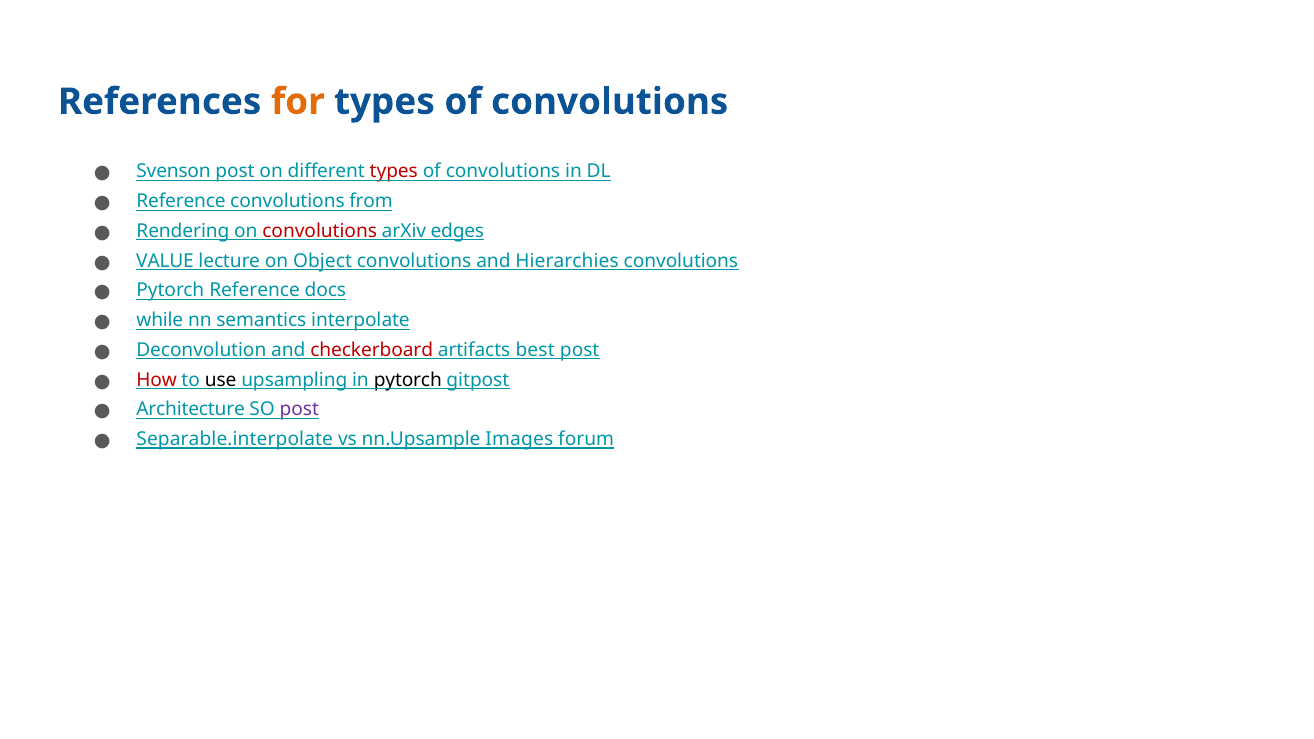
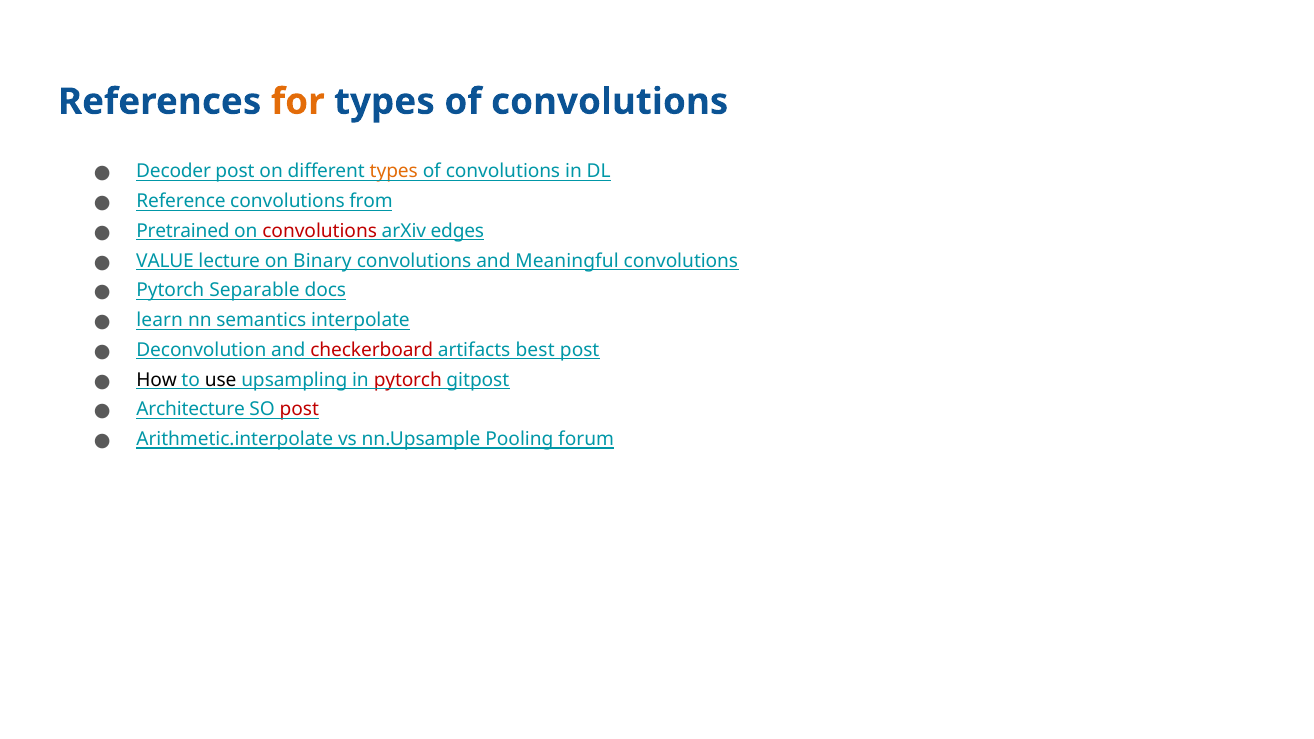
Svenson: Svenson -> Decoder (174, 172)
types colour: red -> orange (394, 172)
Rendering: Rendering -> Pretrained (183, 231)
Object: Object -> Binary (322, 261)
Hierarchies: Hierarchies -> Meaningful (567, 261)
Pytorch Reference: Reference -> Separable (255, 291)
while: while -> learn (160, 320)
How colour: red -> black (157, 380)
pytorch colour: black -> red (408, 380)
post colour: purple -> red (299, 410)
Separable.interpolate: Separable.interpolate -> Arithmetic.interpolate (235, 439)
Images: Images -> Pooling (519, 439)
